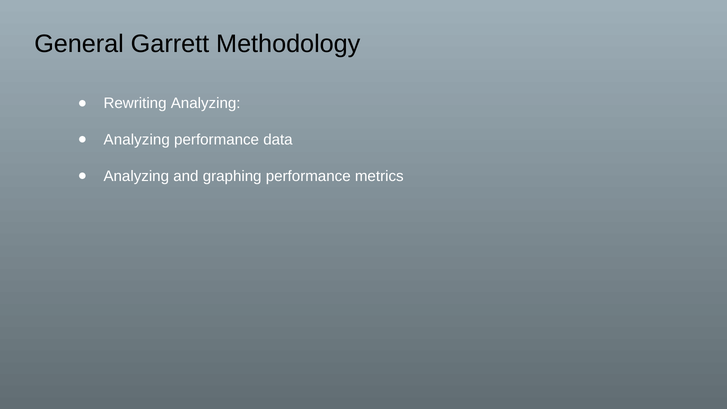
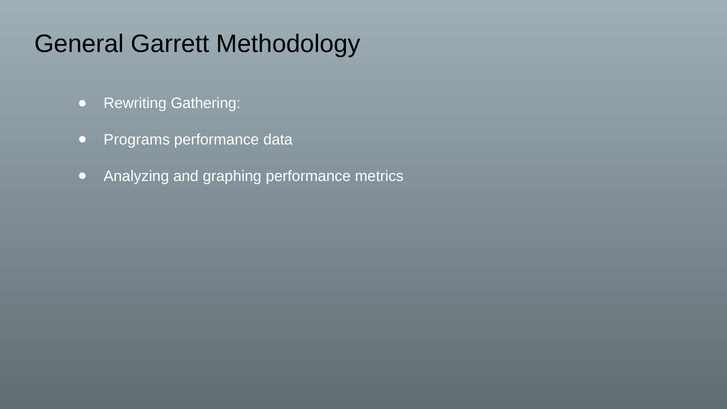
Rewriting Analyzing: Analyzing -> Gathering (206, 103)
Analyzing: Analyzing -> Programs (137, 140)
